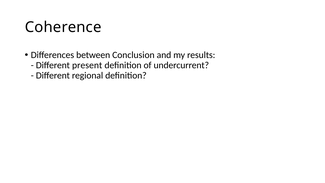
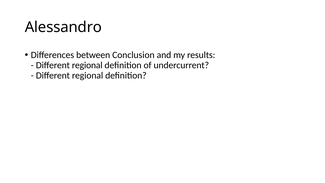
Coherence: Coherence -> Alessandro (63, 27)
present: present -> regional (87, 65)
